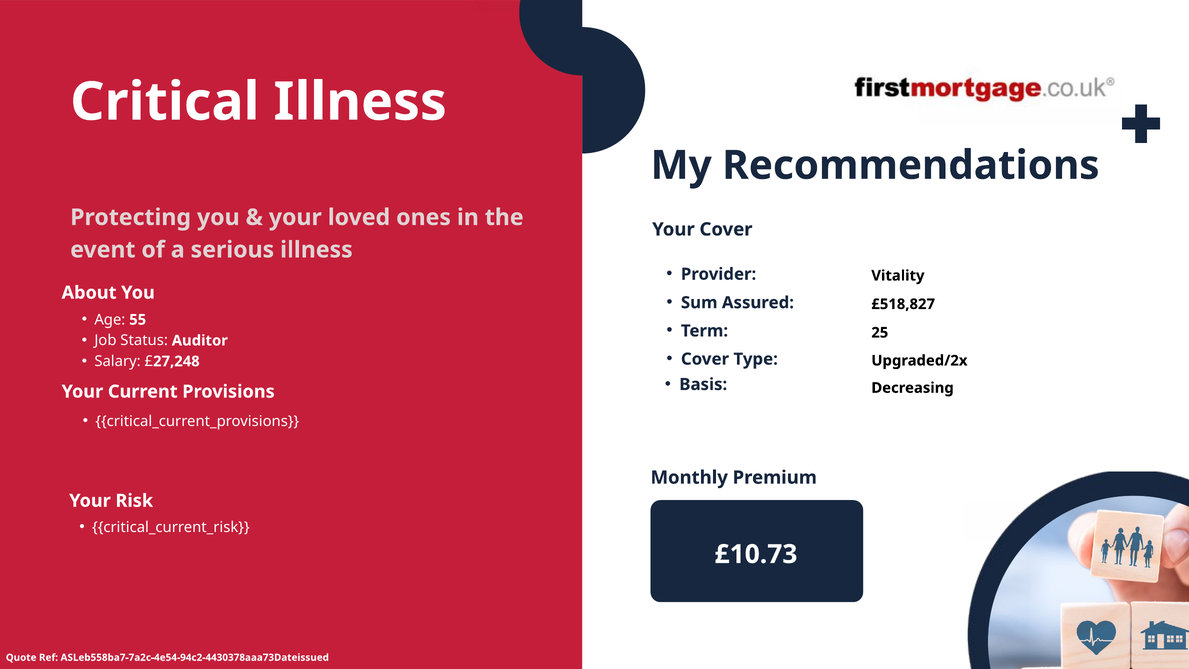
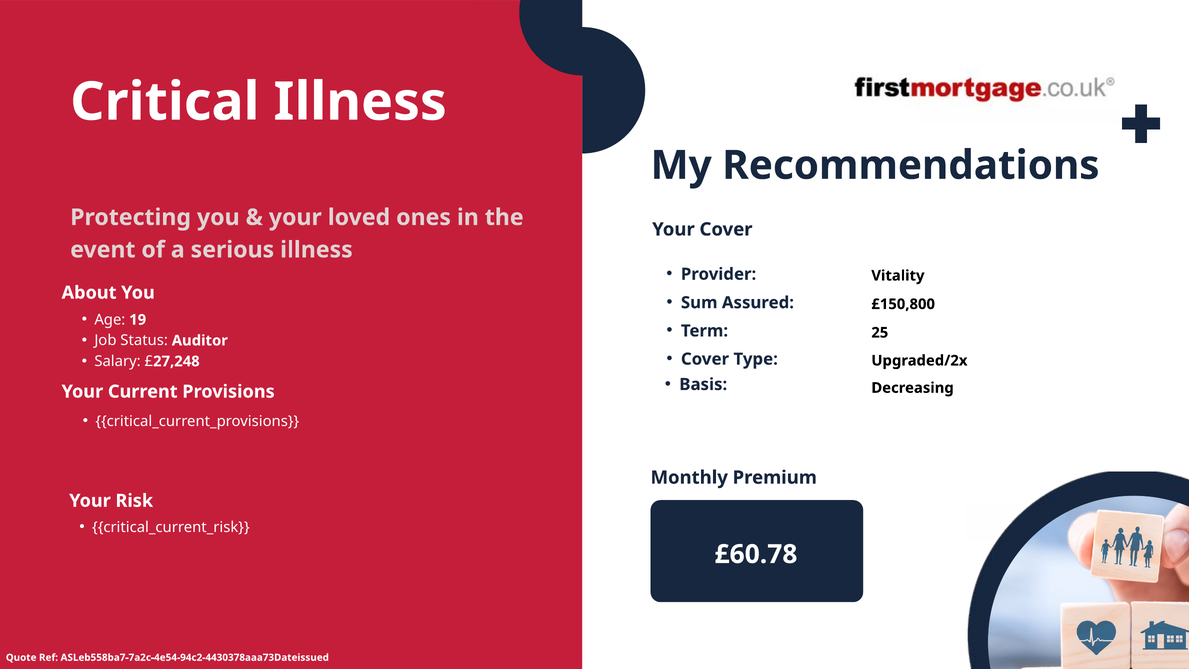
£518,827: £518,827 -> £150,800 (903, 304)
55: 55 -> 19 (138, 320)
£10.73: £10.73 -> £60.78 (756, 554)
